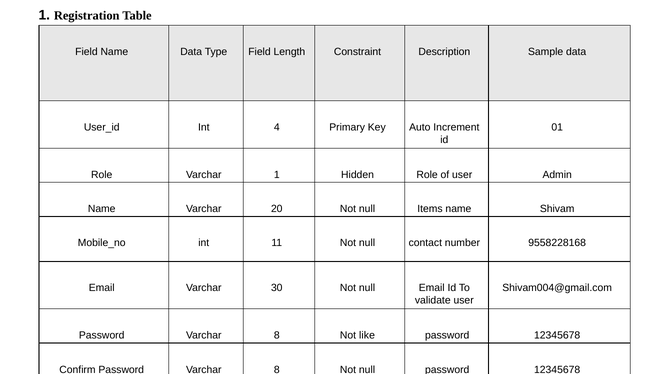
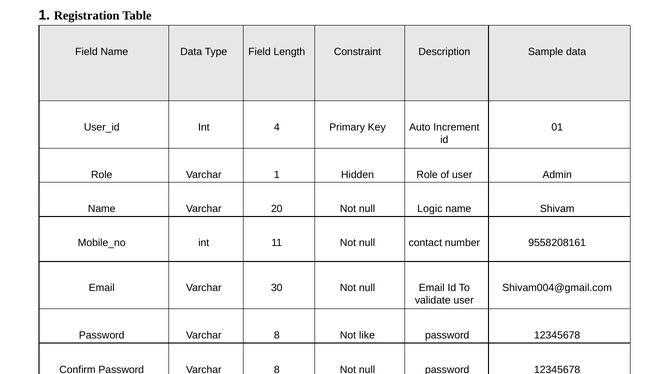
Items: Items -> Logic (430, 209)
9558228168: 9558228168 -> 9558208161 (557, 243)
